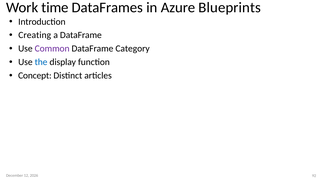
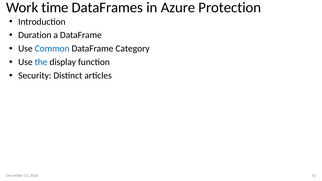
Blueprints: Blueprints -> Protection (230, 8)
Creating: Creating -> Duration (35, 35)
Common colour: purple -> blue (52, 49)
Concept: Concept -> Security (35, 76)
